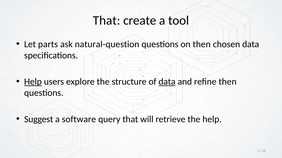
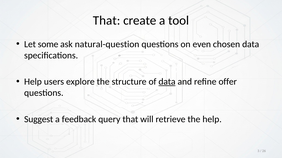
parts: parts -> some (48, 44)
on then: then -> even (202, 44)
Help underline: present -> none (33, 82)
refine then: then -> offer (228, 82)
software: software -> feedback (79, 120)
